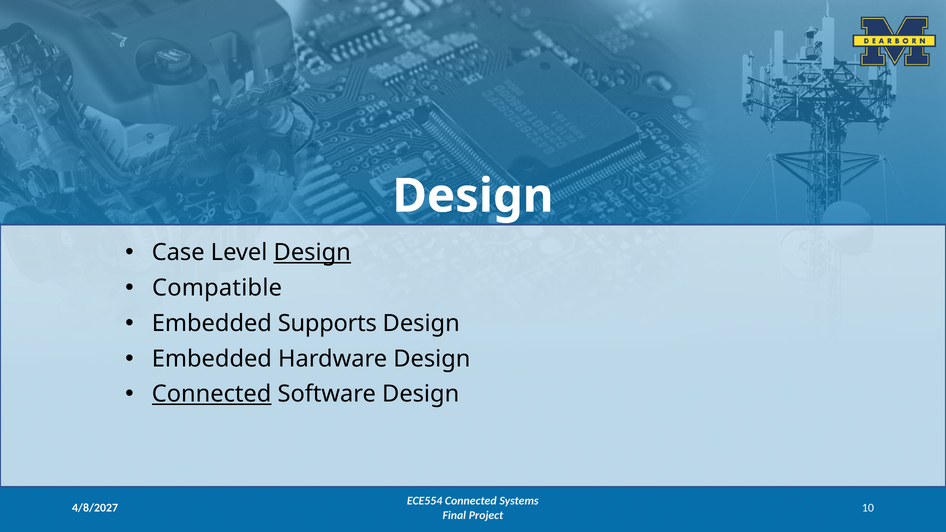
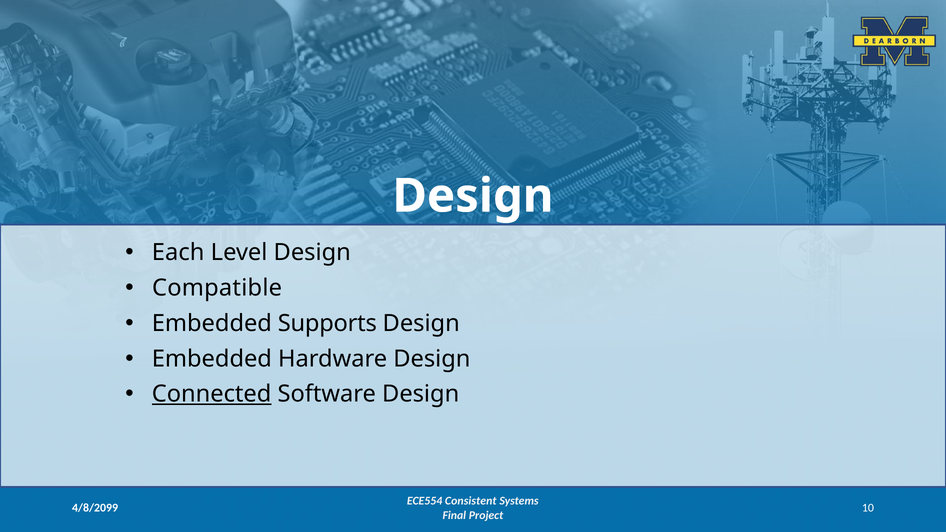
Case: Case -> Each (178, 253)
Design underline: present -> none (312, 253)
ECE554 Connected: Connected -> Consistent (471, 501)
4/8/2027: 4/8/2027 -> 4/8/2099 (95, 508)
